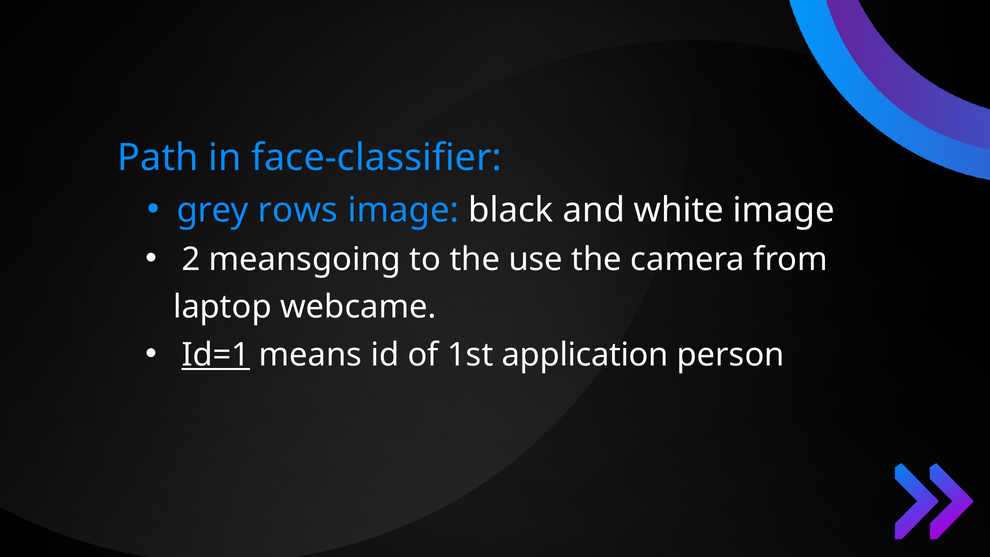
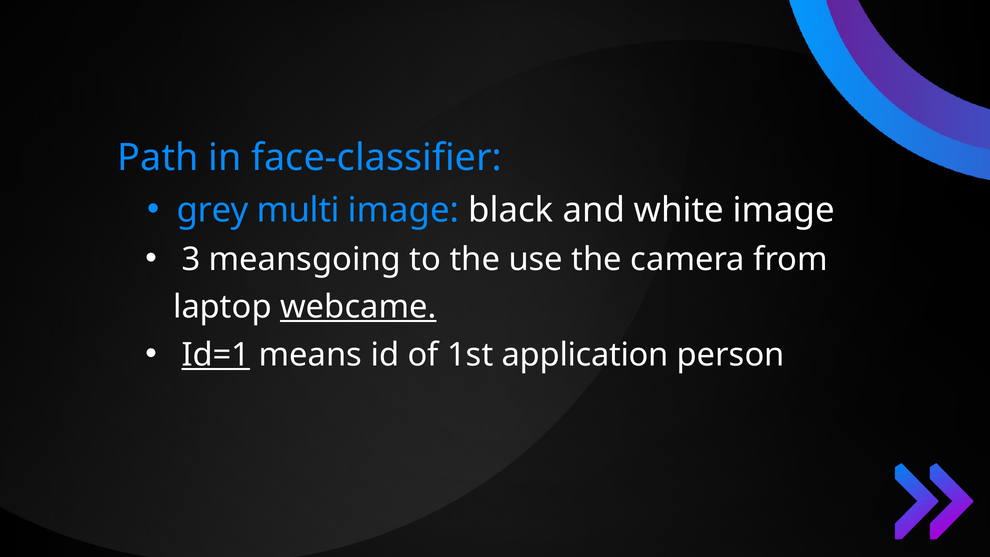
rows: rows -> multi (298, 210)
2: 2 -> 3 (191, 259)
webcame underline: none -> present (358, 307)
